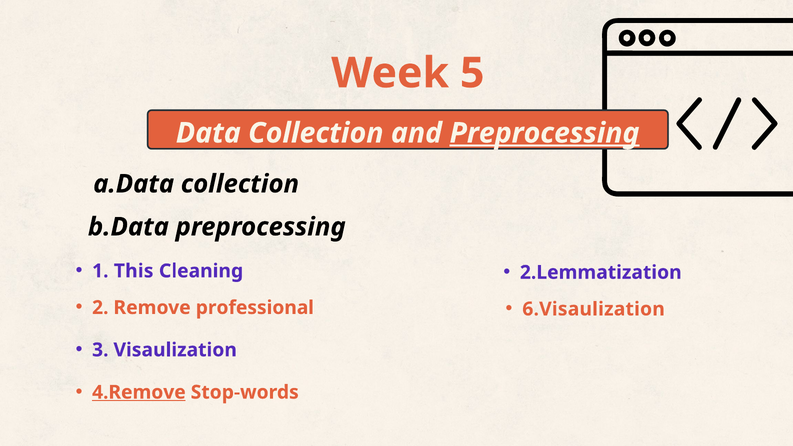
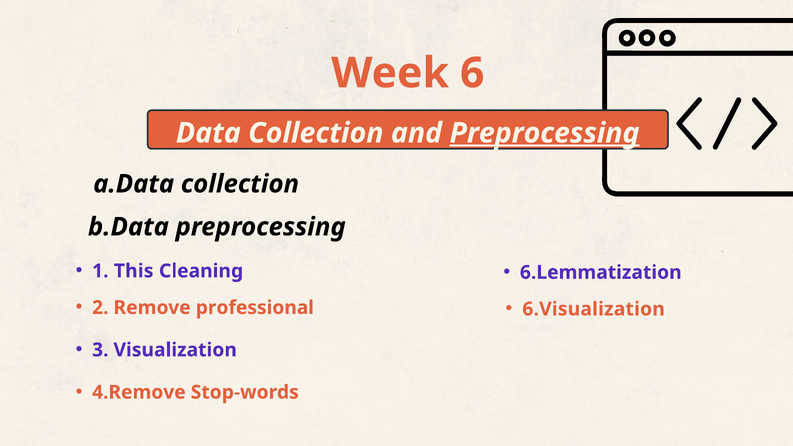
5: 5 -> 6 (472, 73)
2.Lemmatization: 2.Lemmatization -> 6.Lemmatization (601, 272)
6.Visaulization: 6.Visaulization -> 6.Visualization (594, 309)
Visaulization: Visaulization -> Visualization (175, 350)
4.Remove underline: present -> none (139, 392)
